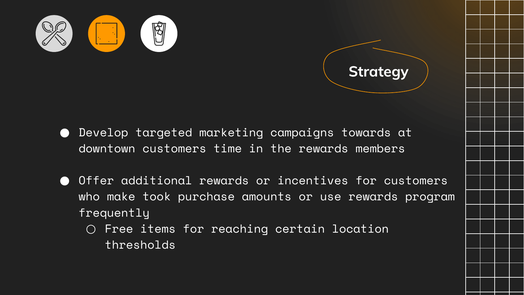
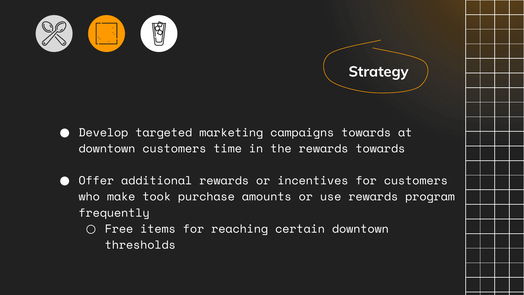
rewards members: members -> towards (380, 148)
certain location: location -> downtown (360, 229)
